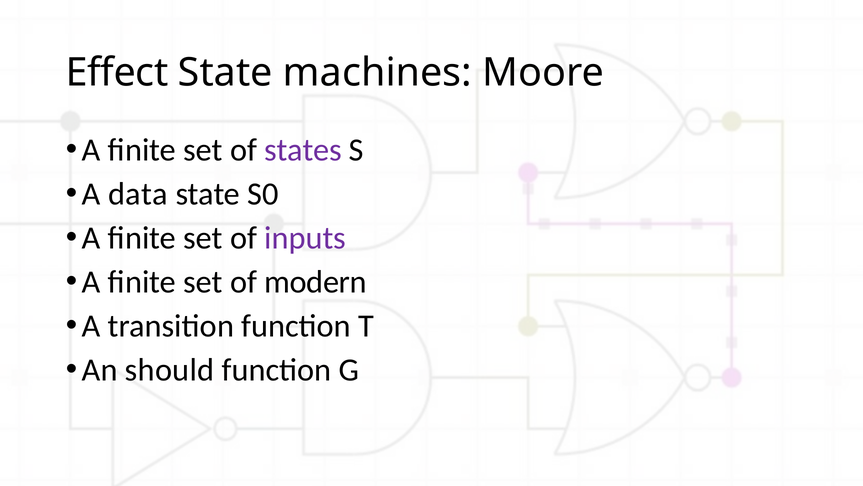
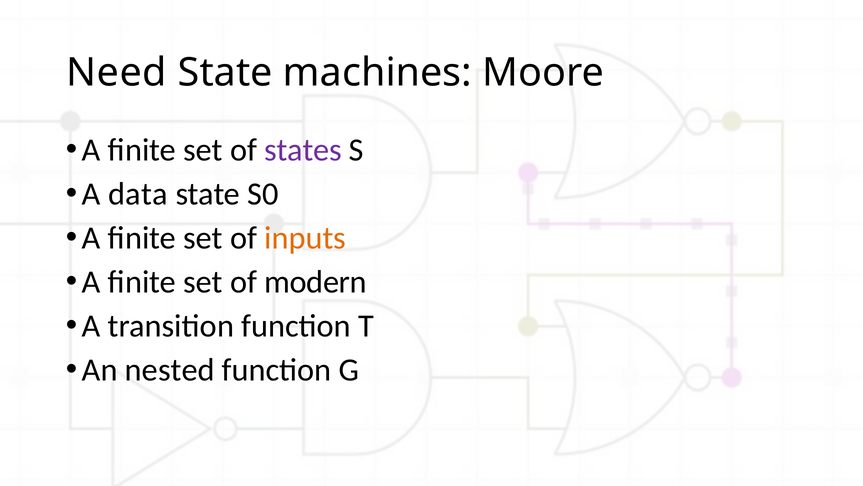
Effect: Effect -> Need (117, 72)
inputs colour: purple -> orange (305, 238)
should: should -> nested (170, 370)
